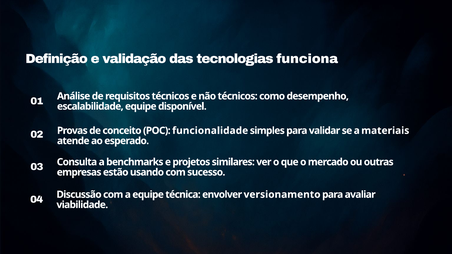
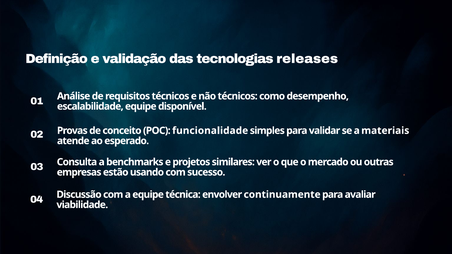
funciona: funciona -> releases (307, 59)
versionamento: versionamento -> continuamente (282, 195)
